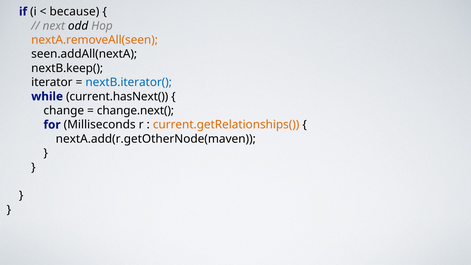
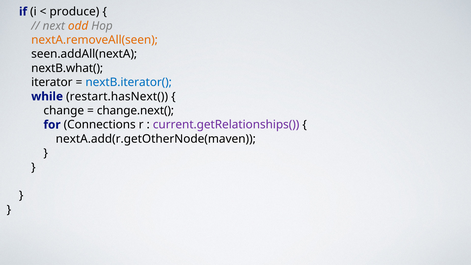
because: because -> produce (74, 12)
odd colour: black -> orange (78, 26)
nextB.keep(: nextB.keep( -> nextB.what( (67, 68)
current.hasNext(: current.hasNext( -> restart.hasNext( (117, 96)
Milliseconds: Milliseconds -> Connections (100, 125)
current.getRelationships( colour: orange -> purple (226, 125)
